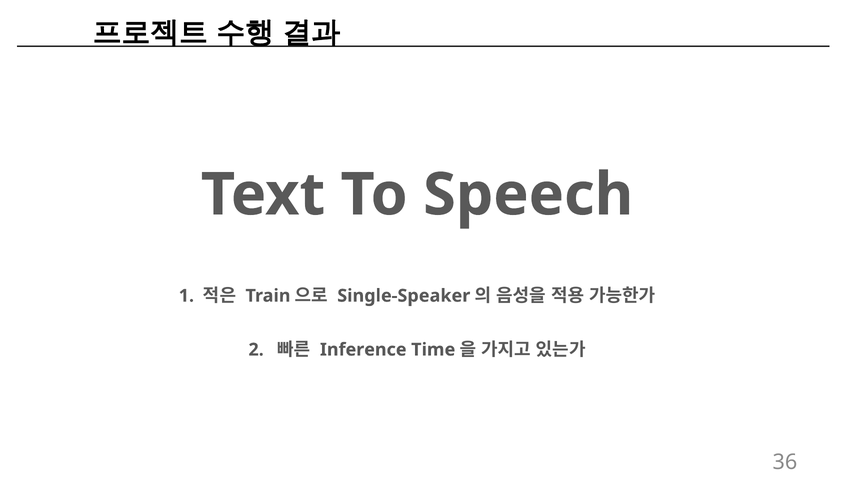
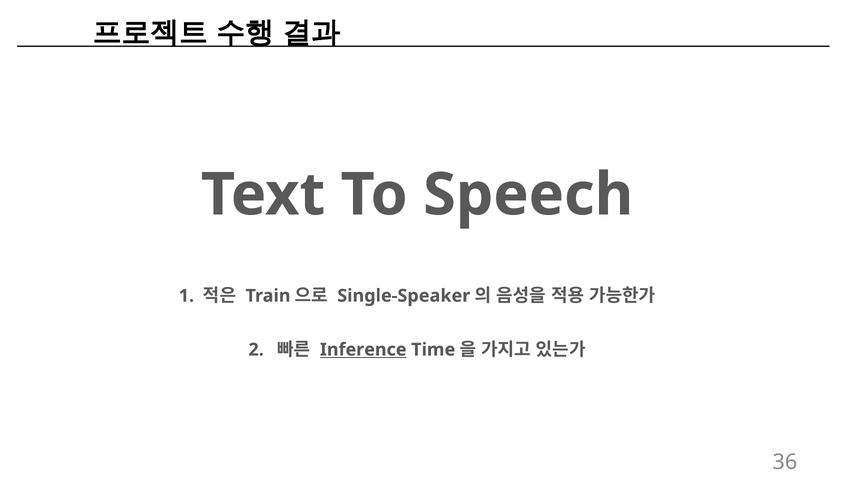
Inference underline: none -> present (363, 350)
